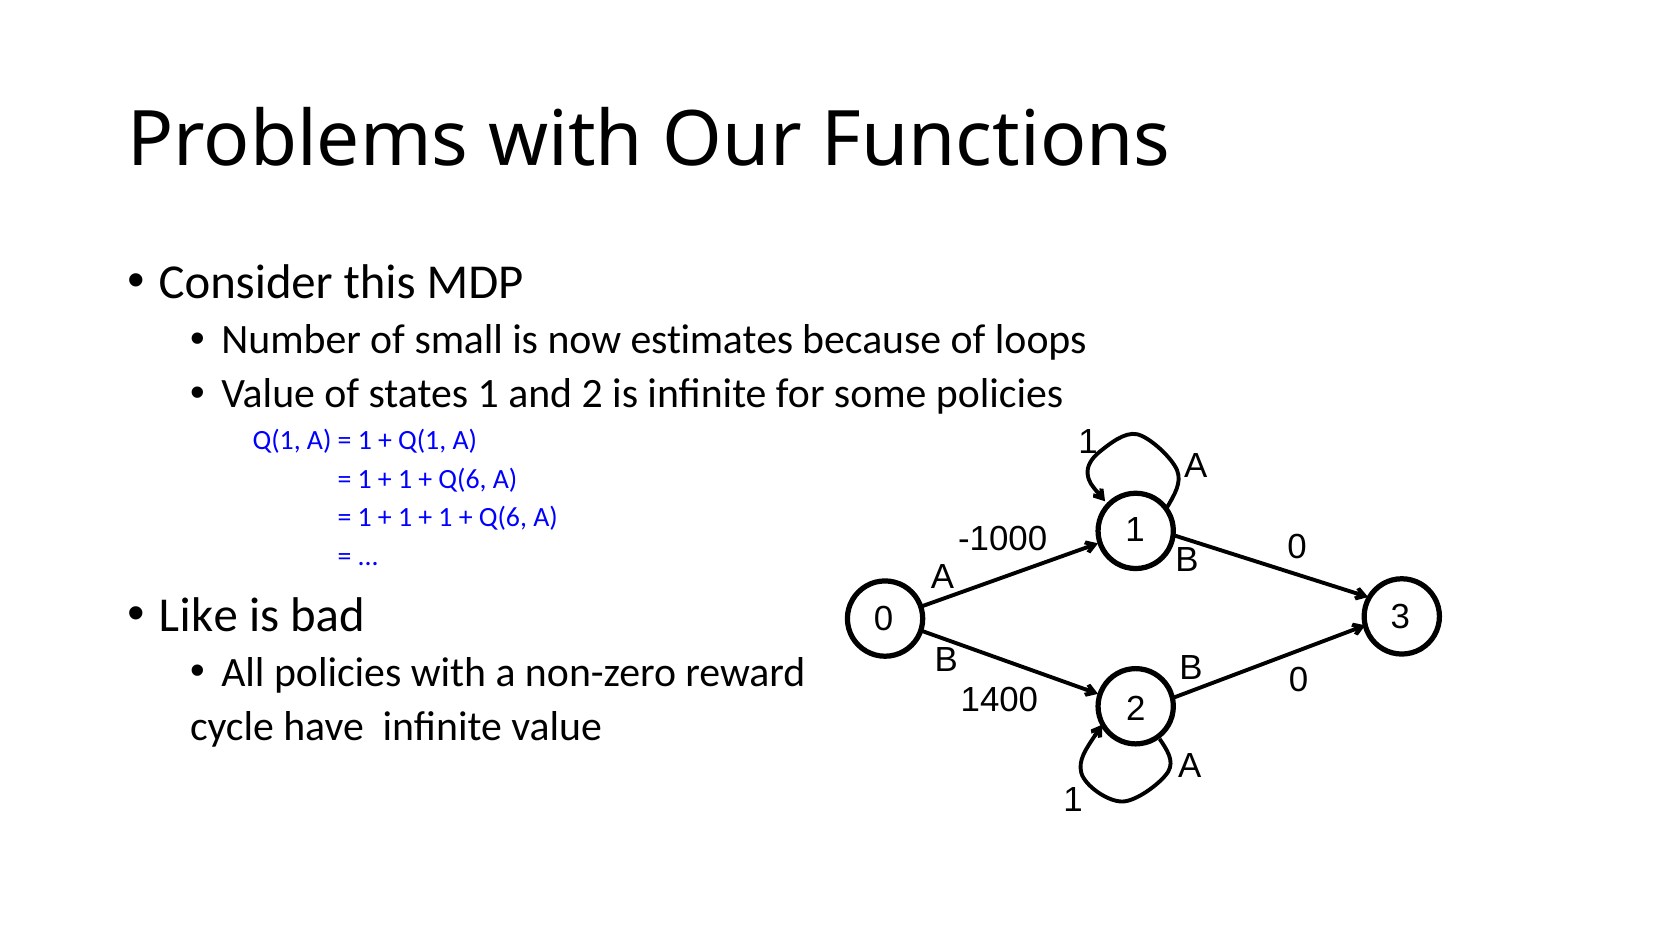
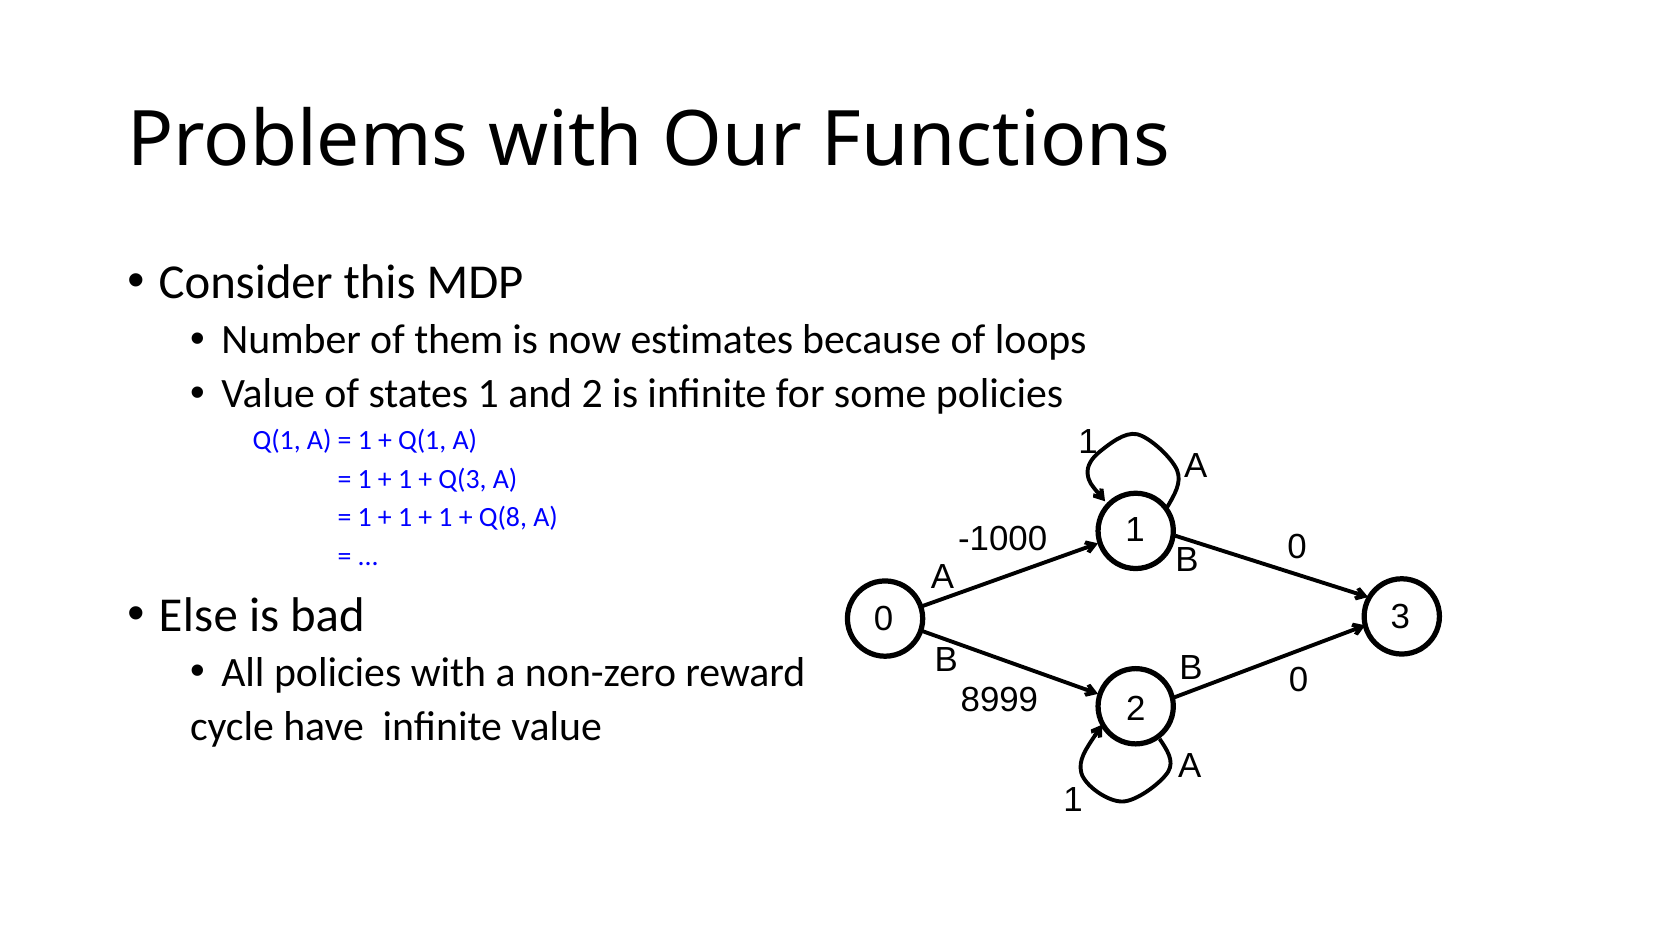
small: small -> them (459, 340)
Q(6: Q(6 -> Q(3 (463, 479)
Q(6: Q(6 -> Q(8 (503, 518)
Like: Like -> Else (198, 615)
1400: 1400 -> 8999 (999, 700)
